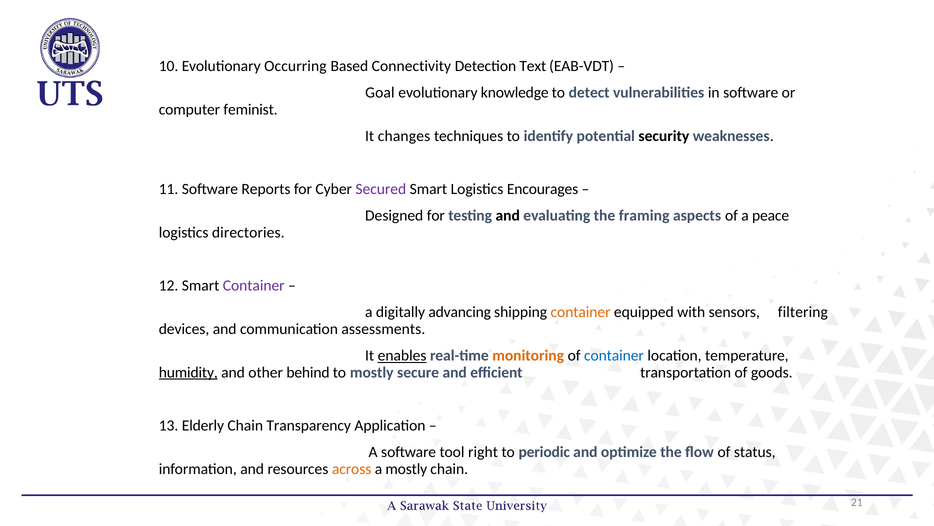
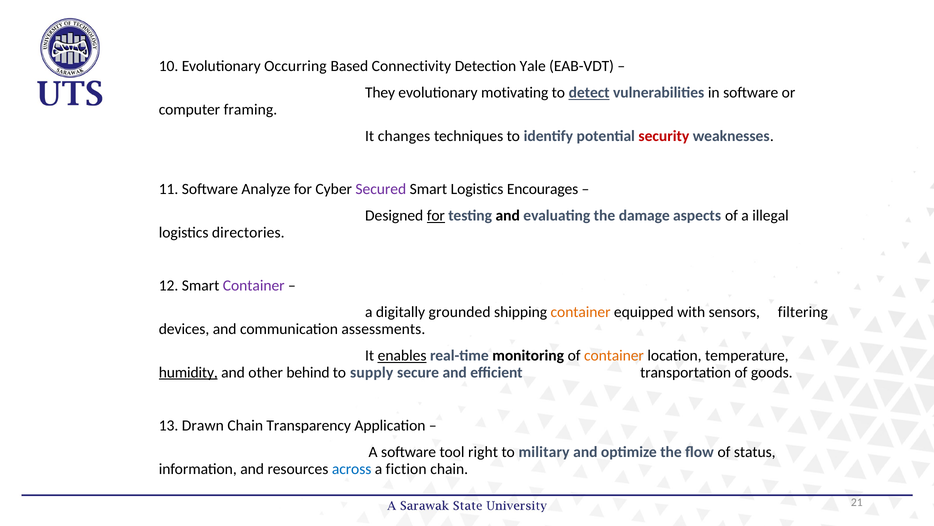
Text: Text -> Yale (533, 66)
Goal: Goal -> They (380, 93)
knowledge: knowledge -> motivating (515, 93)
detect underline: none -> present (589, 93)
feminist: feminist -> framing (250, 109)
security colour: black -> red (664, 136)
Reports: Reports -> Analyze (266, 189)
for underline: none -> present (436, 216)
framing: framing -> damage (644, 216)
peace: peace -> illegal (771, 216)
advancing: advancing -> grounded (460, 312)
monitoring colour: orange -> black (528, 355)
container colour: blue -> orange (614, 355)
to mostly: mostly -> supply (372, 372)
Elderly: Elderly -> Drawn (203, 425)
periodic: periodic -> military (544, 452)
across colour: orange -> blue (352, 468)
a mostly: mostly -> fiction (406, 468)
